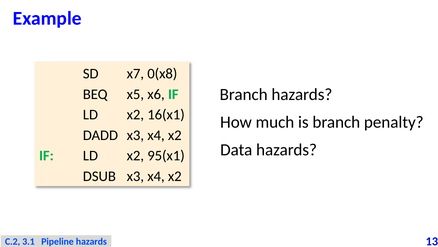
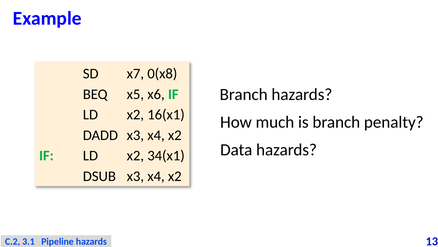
95(x1: 95(x1 -> 34(x1 (166, 155)
